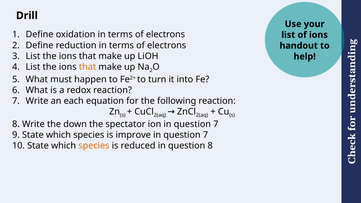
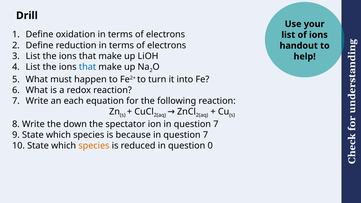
that colour: orange -> blue (88, 67)
improve: improve -> because (133, 135)
question 8: 8 -> 0 (210, 146)
